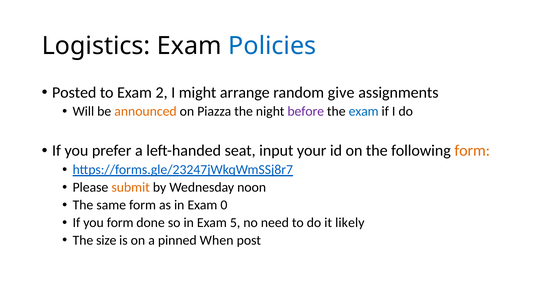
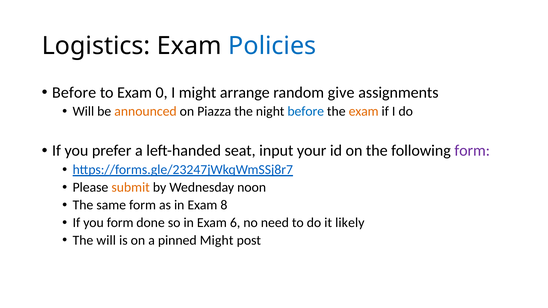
Posted: Posted -> Before (74, 93)
2: 2 -> 0 (162, 93)
before colour: purple -> blue (306, 112)
exam colour: blue -> orange (364, 112)
form colour: orange -> purple (472, 151)
0: 0 -> 8 (224, 205)
5: 5 -> 6 (235, 223)
The size: size -> will (106, 241)
pinned When: When -> Might (217, 241)
